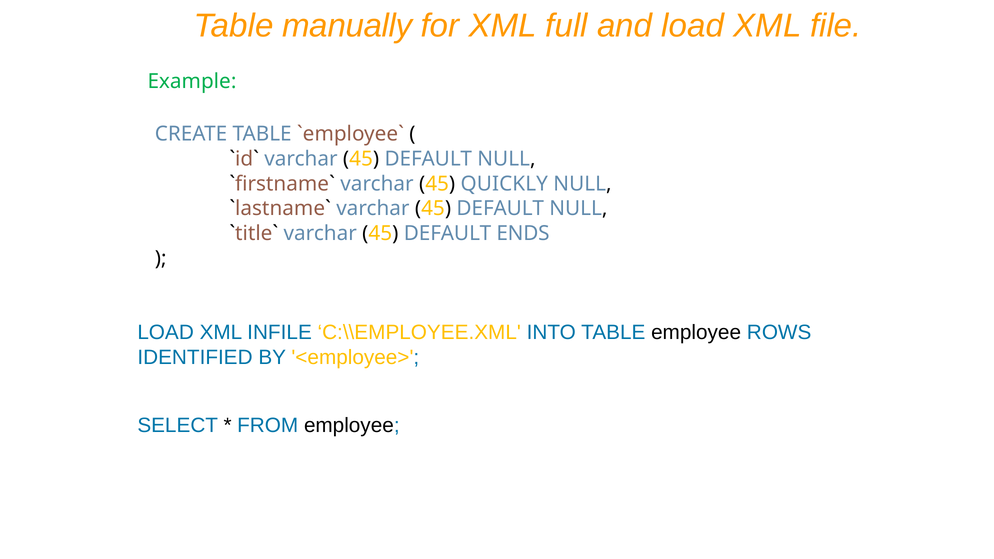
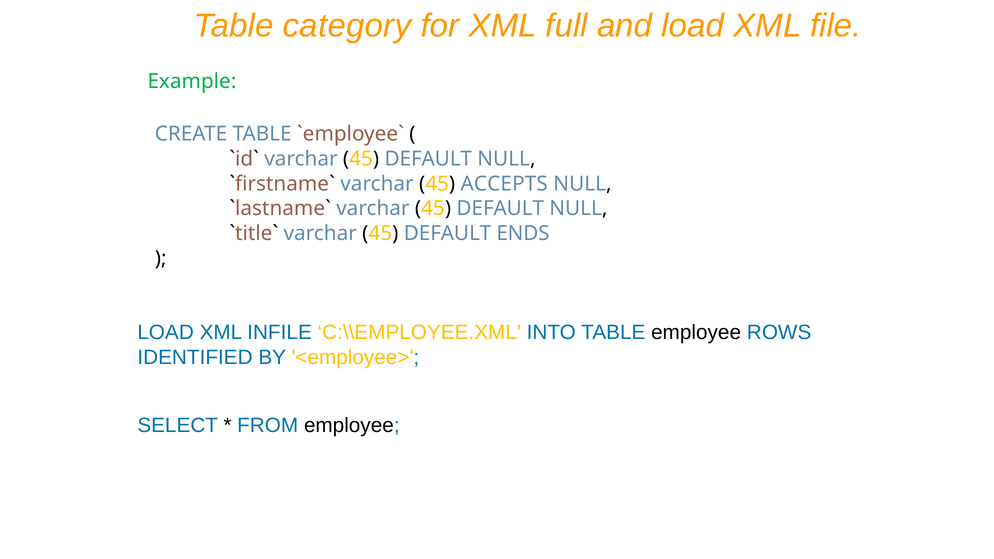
manually: manually -> category (347, 26)
QUICKLY: QUICKLY -> ACCEPTS (504, 184)
